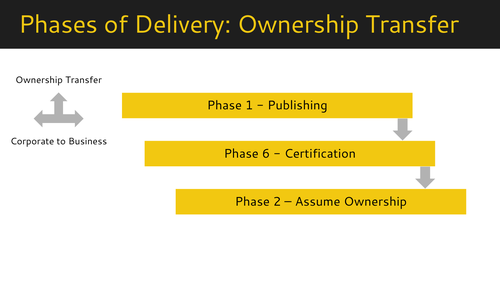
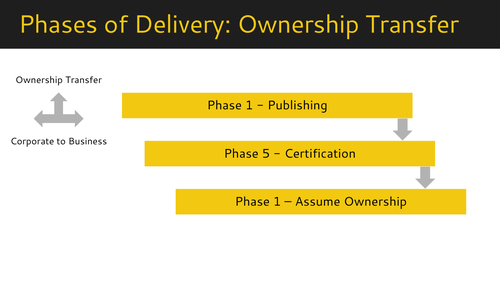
6: 6 -> 5 (266, 154)
2: 2 -> 1 (277, 202)
